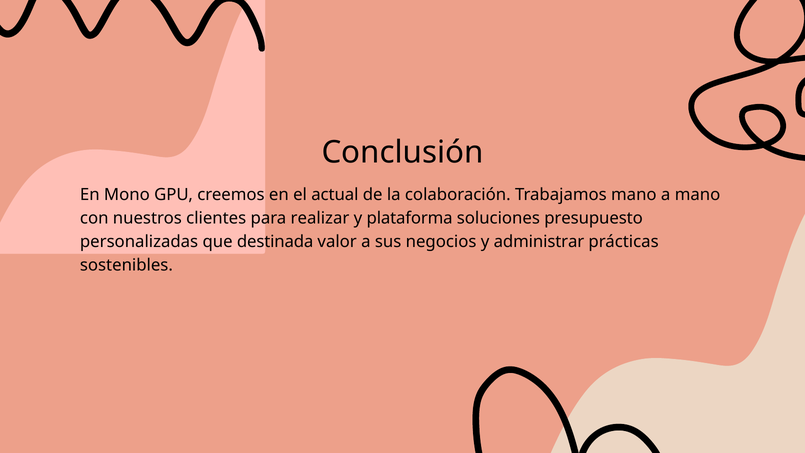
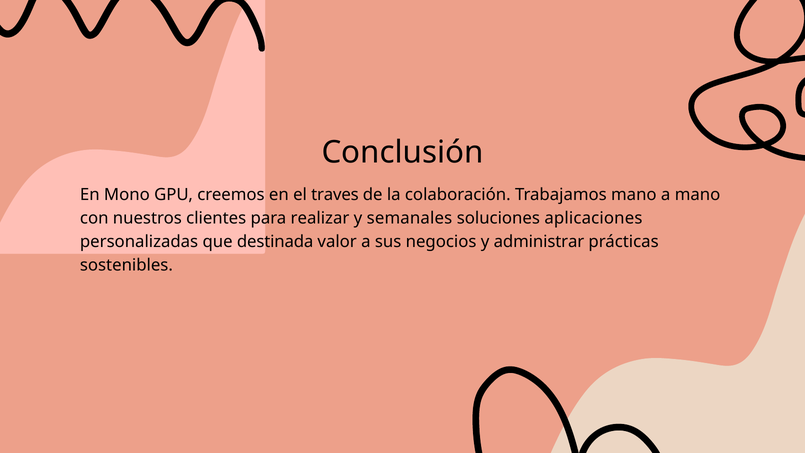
actual: actual -> traves (335, 194)
plataforma: plataforma -> semanales (409, 218)
presupuesto: presupuesto -> aplicaciones (593, 218)
